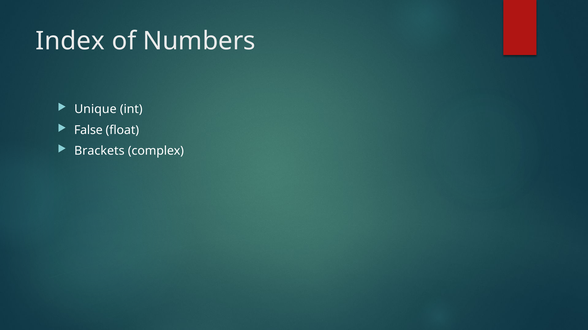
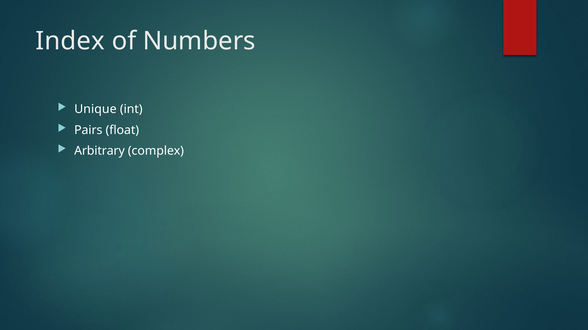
False: False -> Pairs (88, 130)
Brackets: Brackets -> Arbitrary (99, 151)
